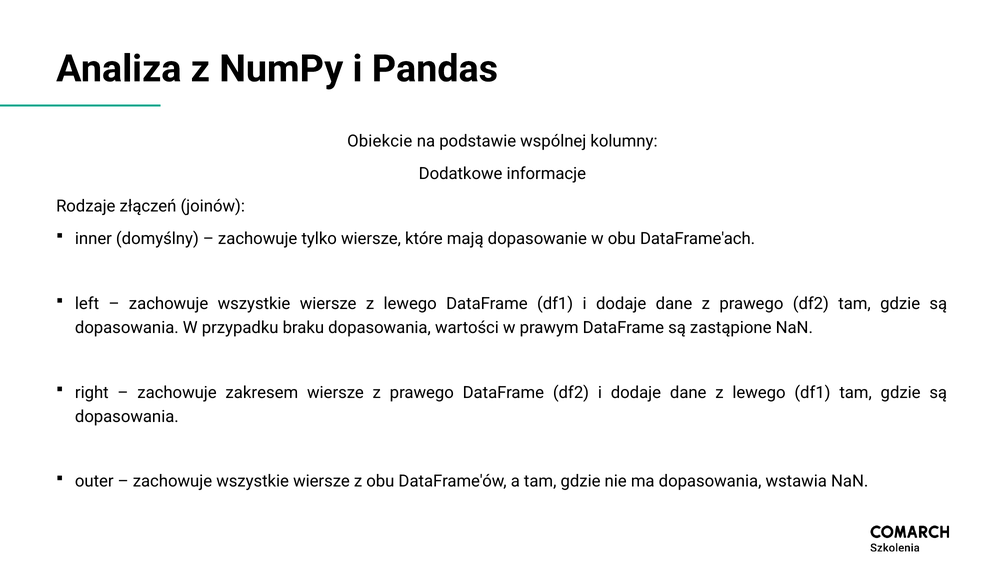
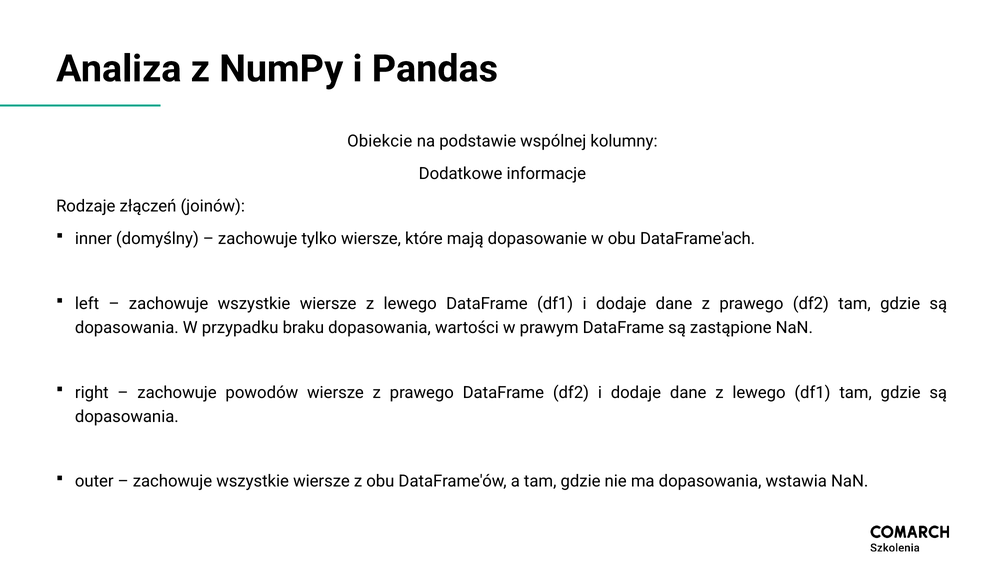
zakresem: zakresem -> powodów (262, 393)
